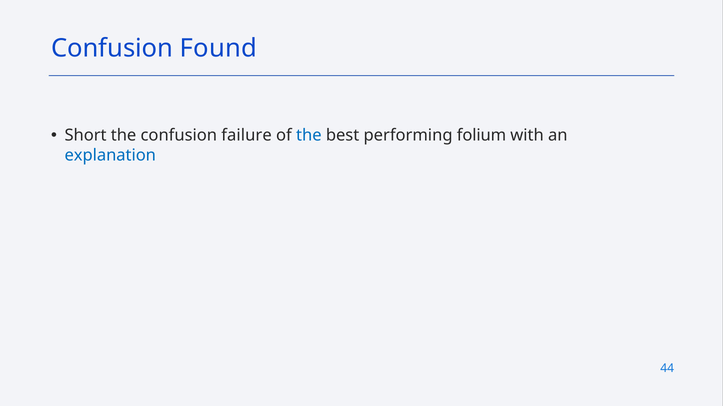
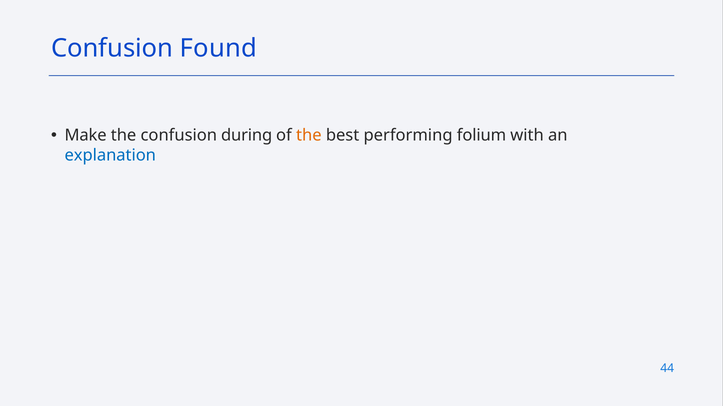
Short: Short -> Make (86, 136)
failure: failure -> during (247, 136)
the colour: blue -> orange (309, 136)
